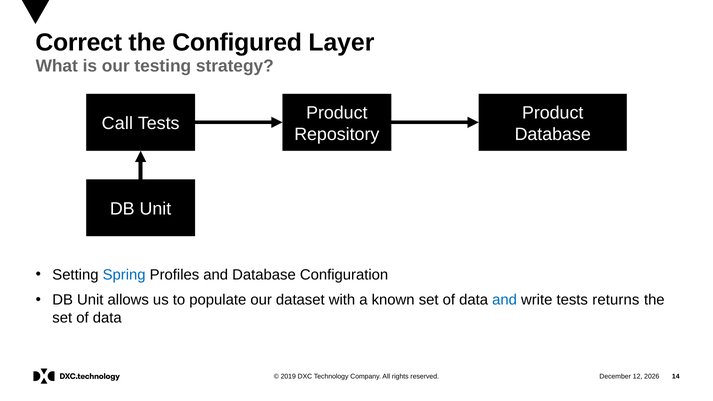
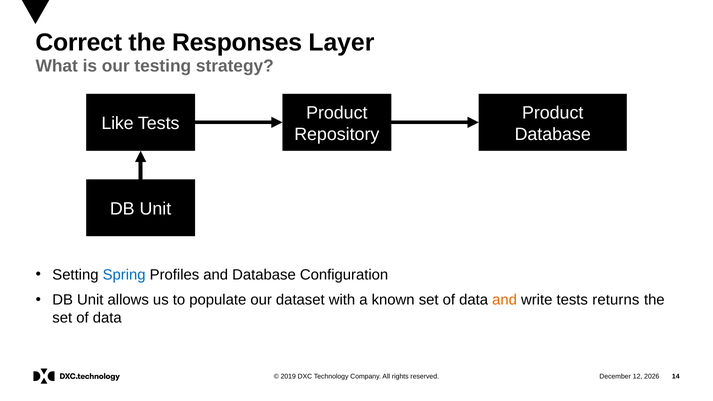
Configured: Configured -> Responses (237, 42)
Call: Call -> Like (118, 124)
and colour: blue -> orange (505, 300)
